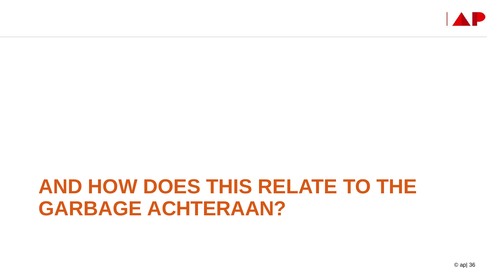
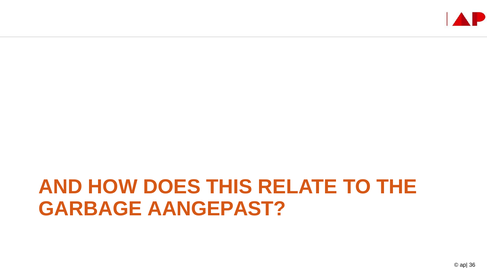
ACHTERAAN: ACHTERAAN -> AANGEPAST (217, 209)
